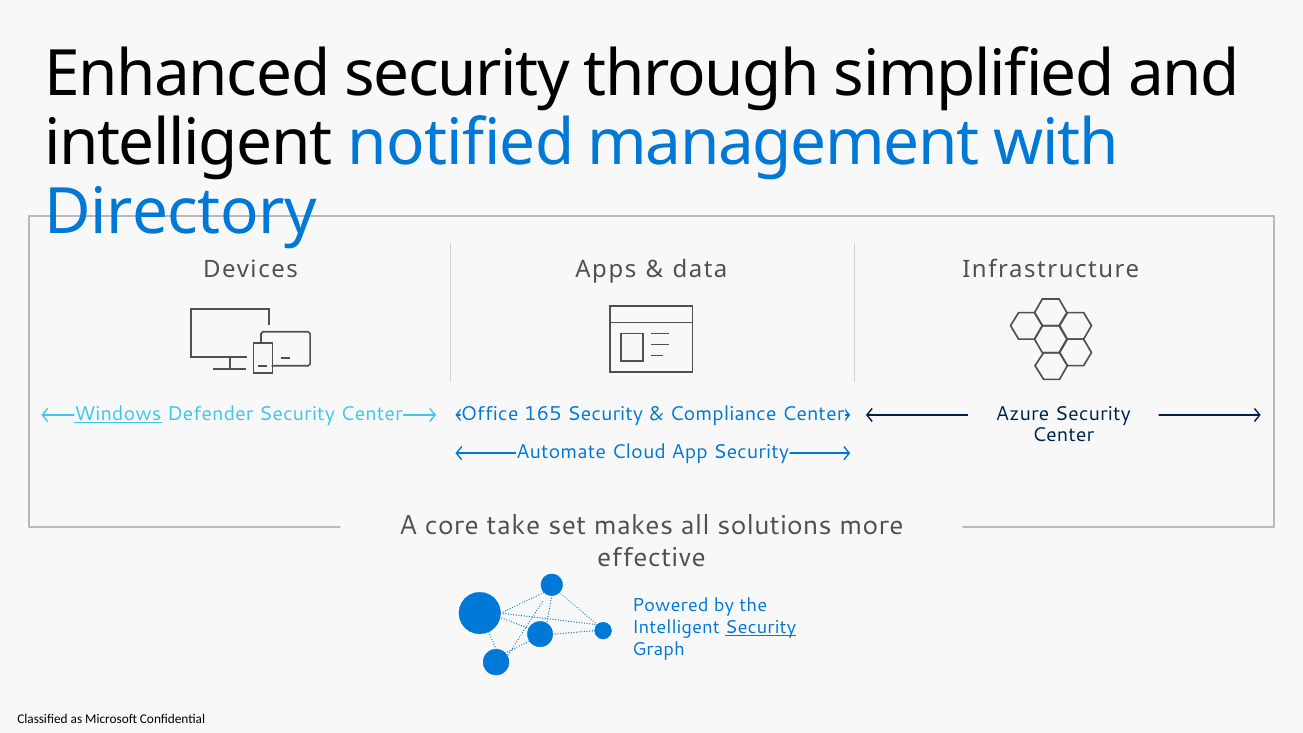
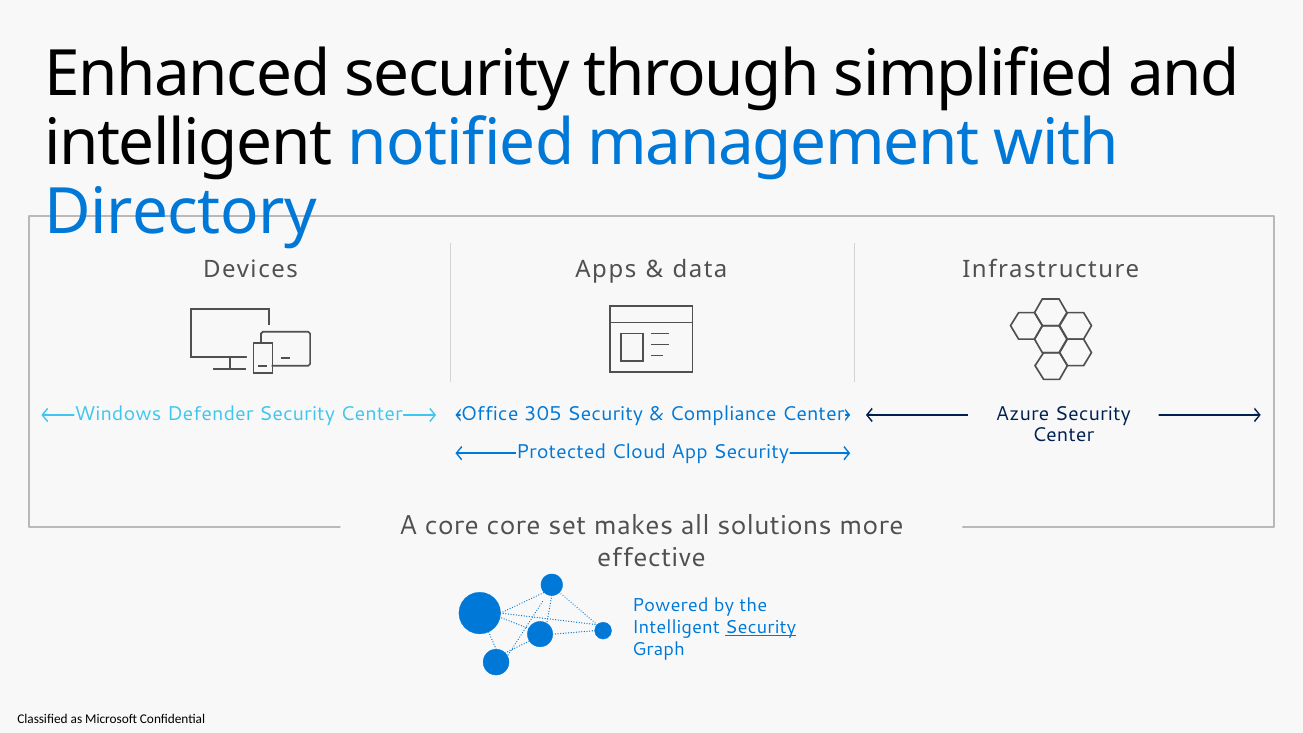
Windows underline: present -> none (118, 414)
165: 165 -> 305 (543, 414)
Automate: Automate -> Protected (561, 452)
core take: take -> core (514, 525)
